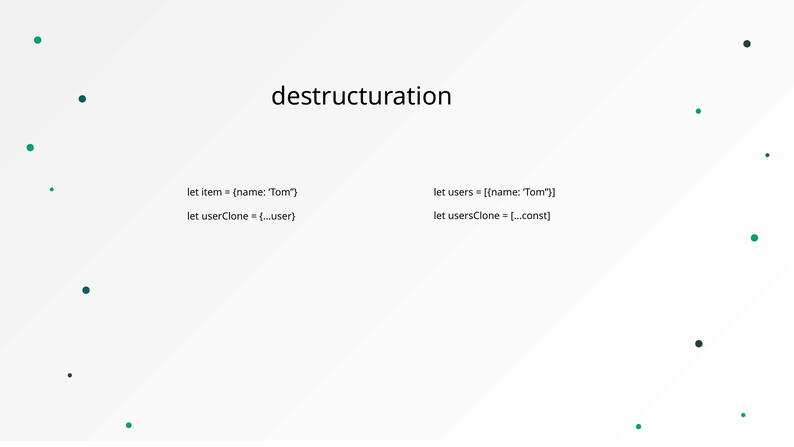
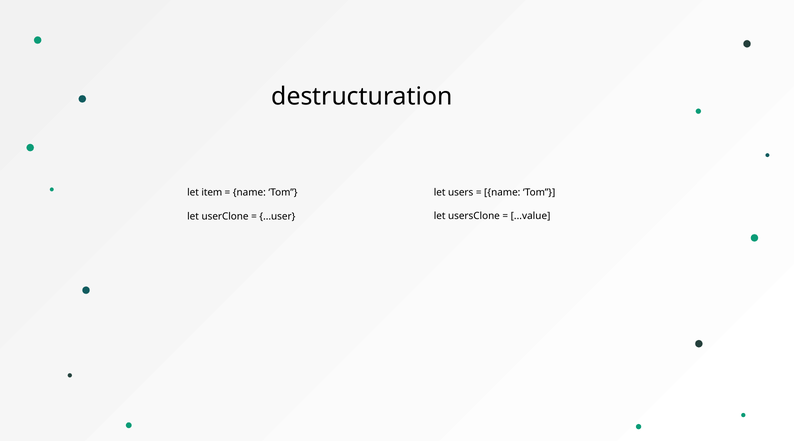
...const: ...const -> ...value (531, 216)
